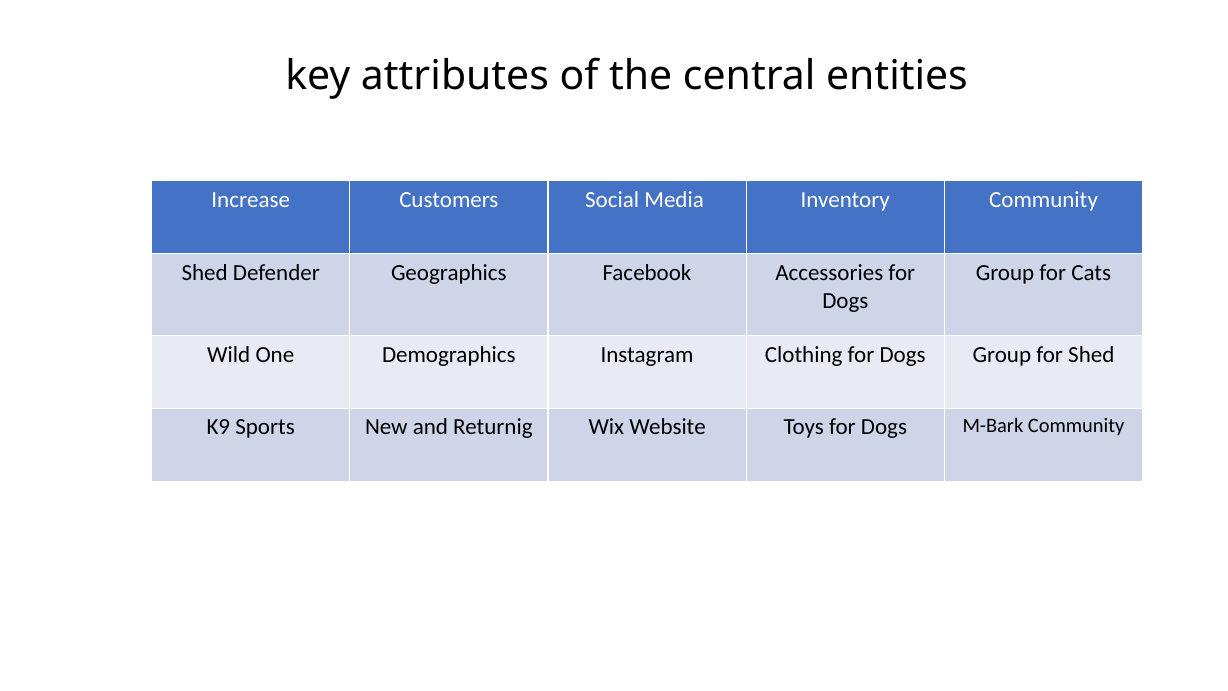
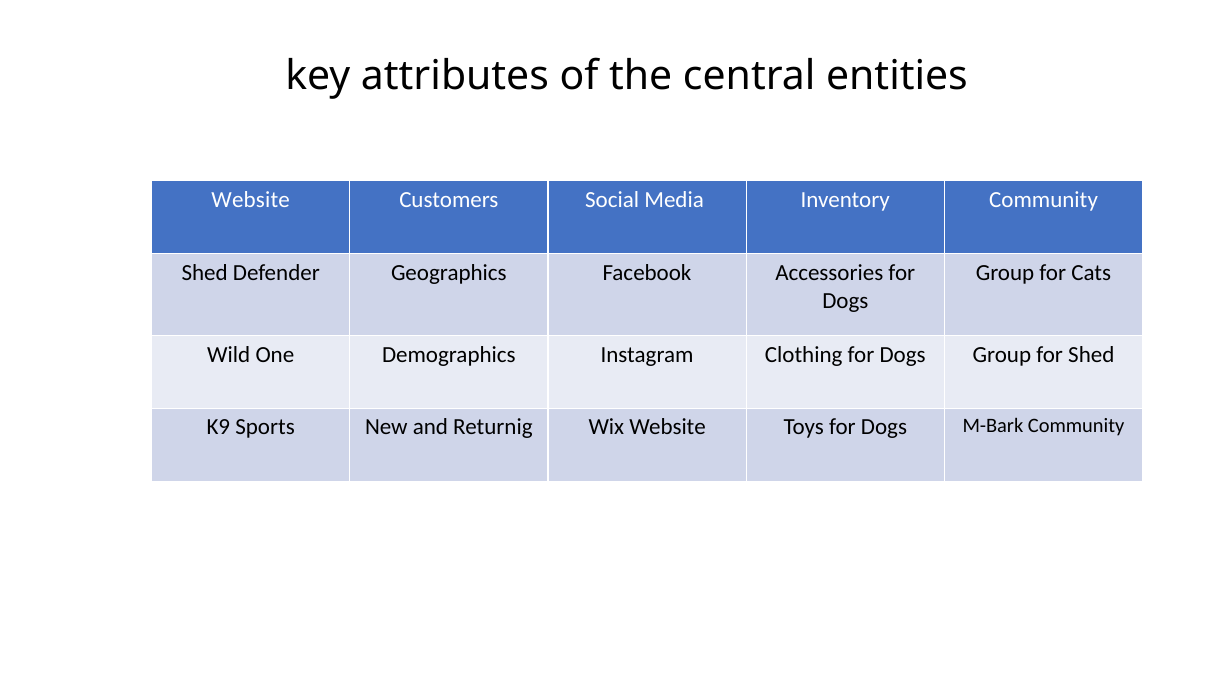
Increase: Increase -> Website (251, 200)
